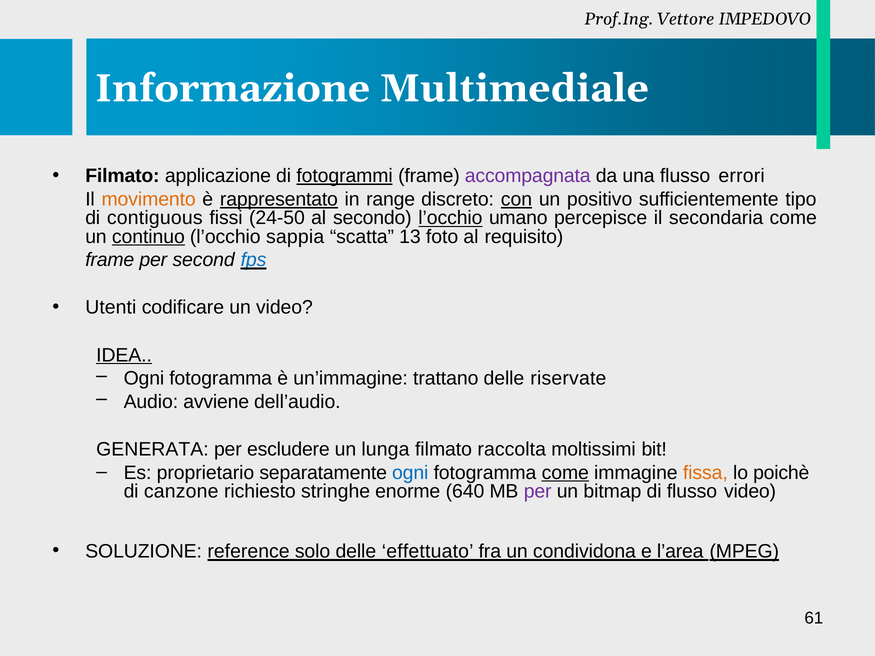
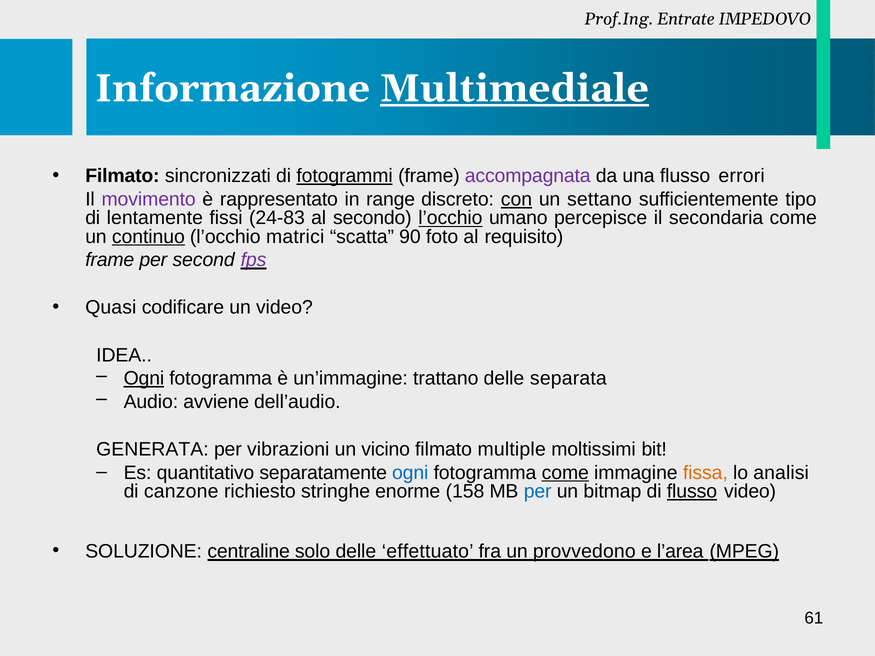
Vettore: Vettore -> Entrate (686, 19)
Multimediale underline: none -> present (514, 88)
applicazione: applicazione -> sincronizzati (218, 176)
movimento colour: orange -> purple (149, 199)
rappresentato underline: present -> none (279, 199)
positivo: positivo -> settano (599, 199)
contiguous: contiguous -> lentamente (155, 218)
24-50: 24-50 -> 24-83 (277, 218)
sappia: sappia -> matrici (295, 237)
13: 13 -> 90 (410, 237)
fps colour: blue -> purple (254, 260)
Utenti: Utenti -> Quasi (111, 308)
IDEA underline: present -> none (124, 355)
Ogni underline: none -> present (144, 379)
riservate: riservate -> separata (568, 379)
escludere: escludere -> vibrazioni (288, 450)
lunga: lunga -> vicino (386, 450)
raccolta: raccolta -> multiple (512, 450)
proprietario: proprietario -> quantitativo (206, 473)
poichè: poichè -> analisi (781, 473)
640: 640 -> 158 (465, 492)
per colour: purple -> blue (538, 492)
flusso underline: none -> present (692, 492)
reference: reference -> centraline (249, 551)
condividona: condividona -> provvedono (584, 551)
